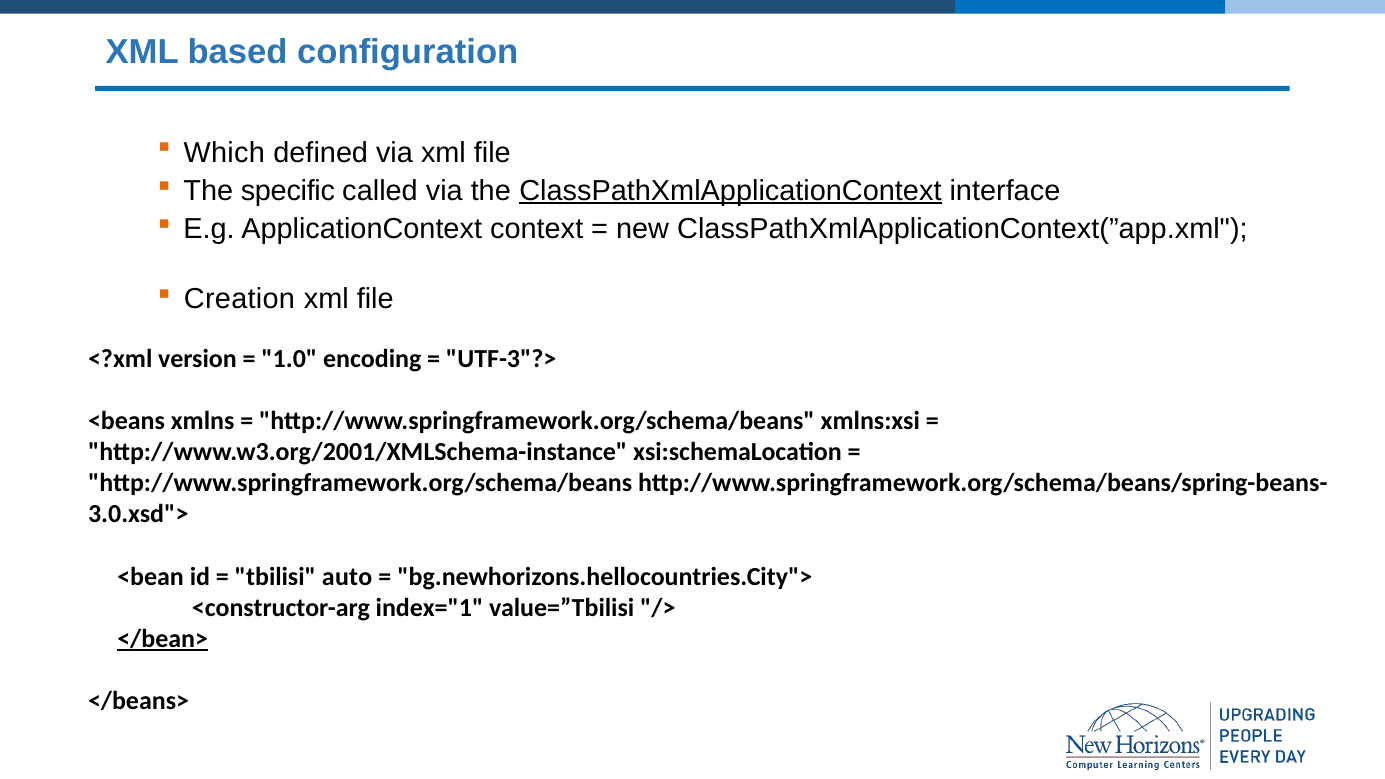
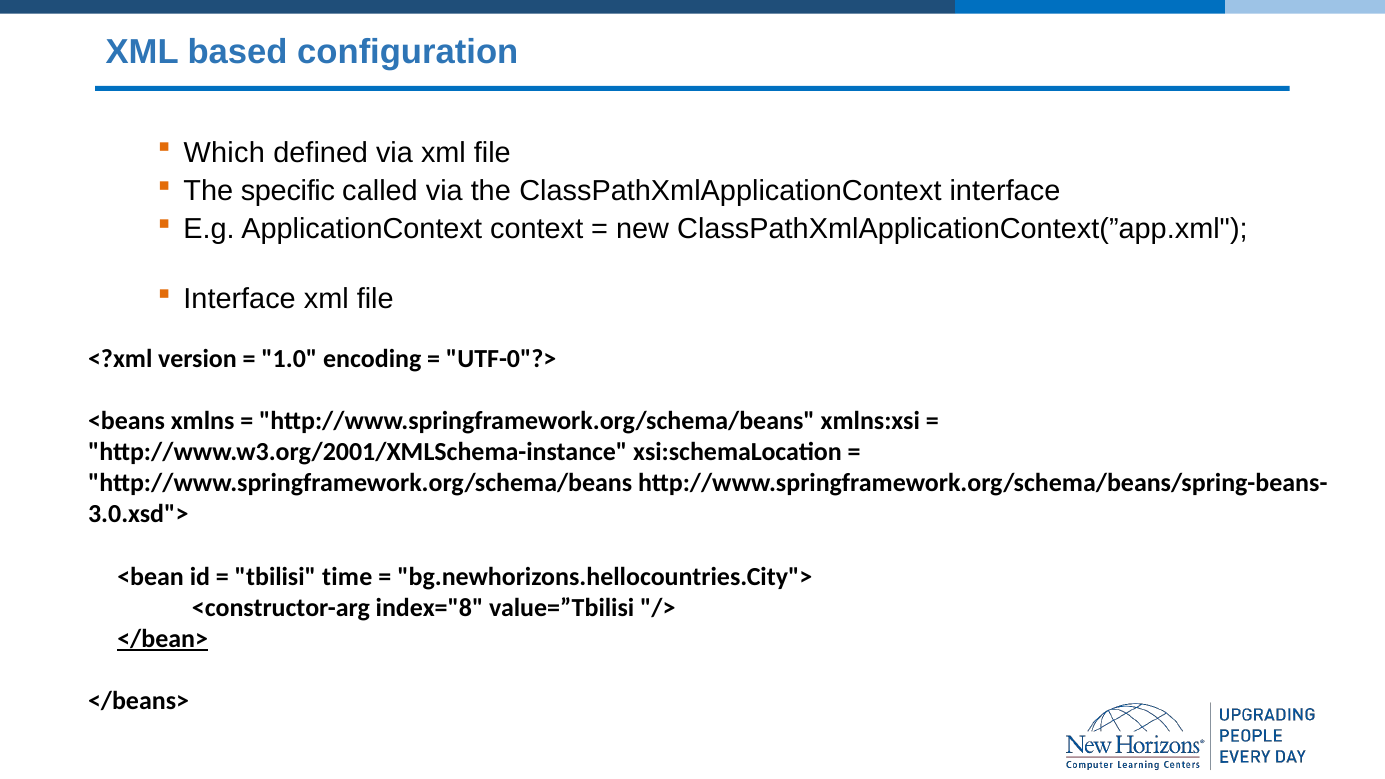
ClassPathXmlApplicationContext underline: present -> none (730, 191)
Creation: Creation -> Interface (240, 299)
UTF-3"?>: UTF-3"?> -> UTF-0"?> (501, 359)
auto: auto -> time (347, 577)
index="1: index="1 -> index="8 (430, 608)
